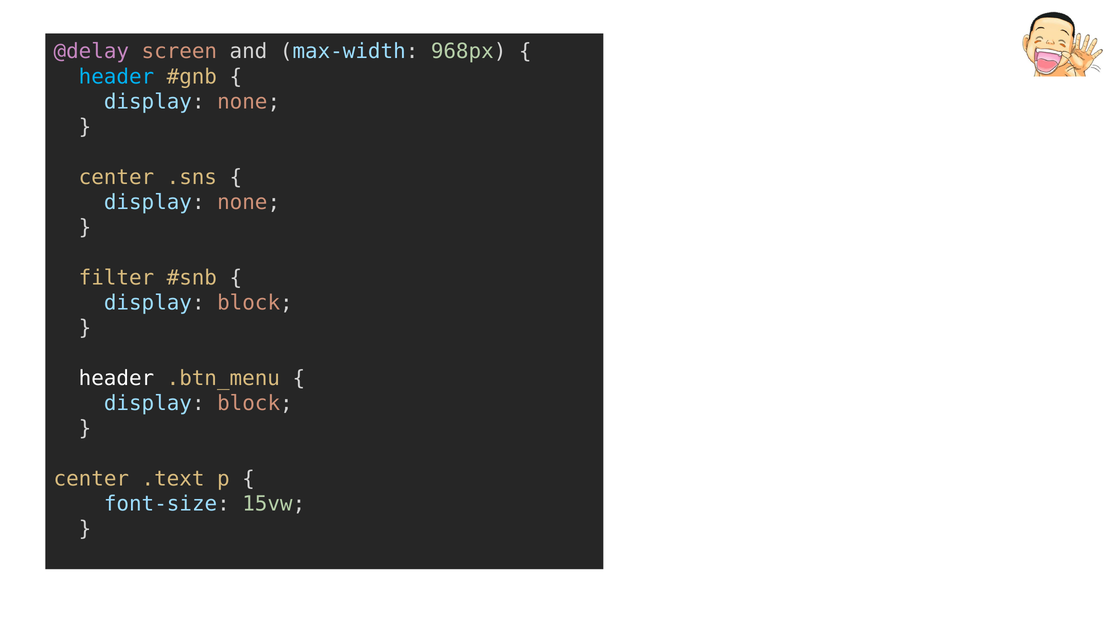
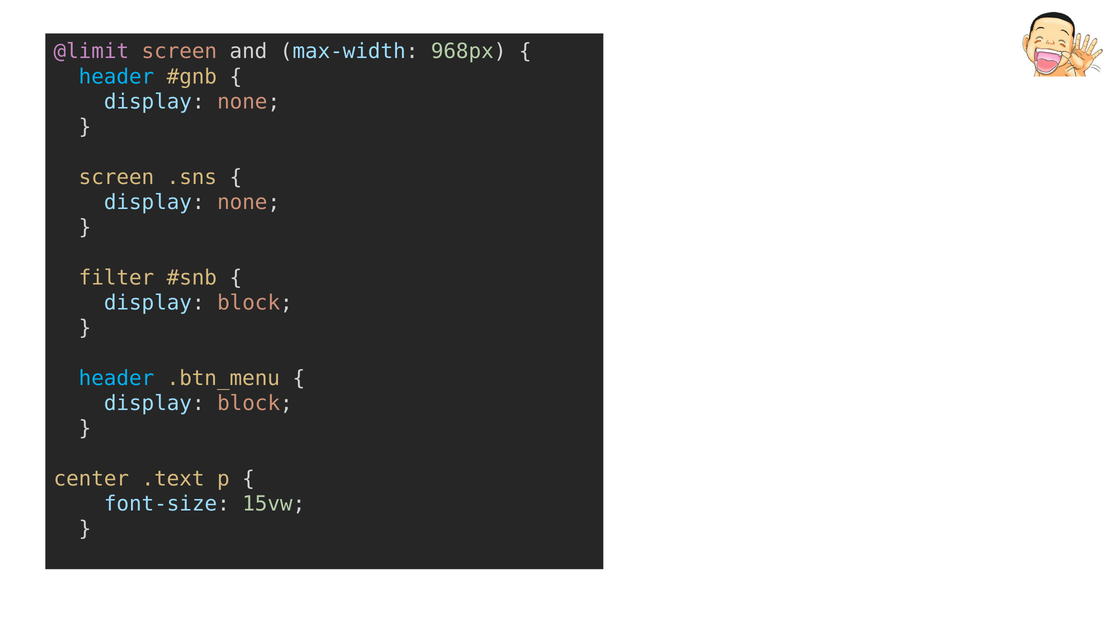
@delay: @delay -> @limit (91, 52)
center: center -> screen (116, 177)
header colour: white -> light blue (116, 378)
